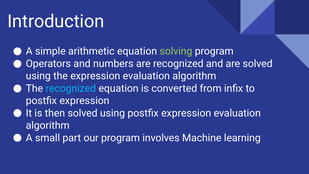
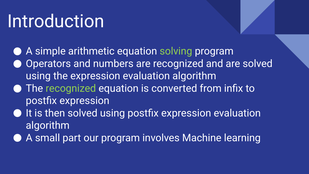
recognized colour: light blue -> light green (71, 88)
